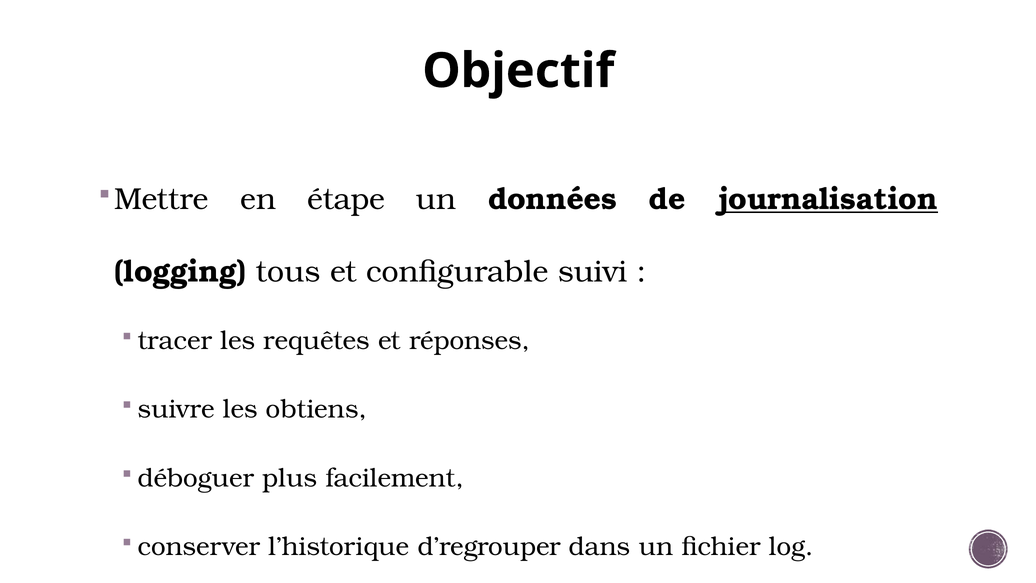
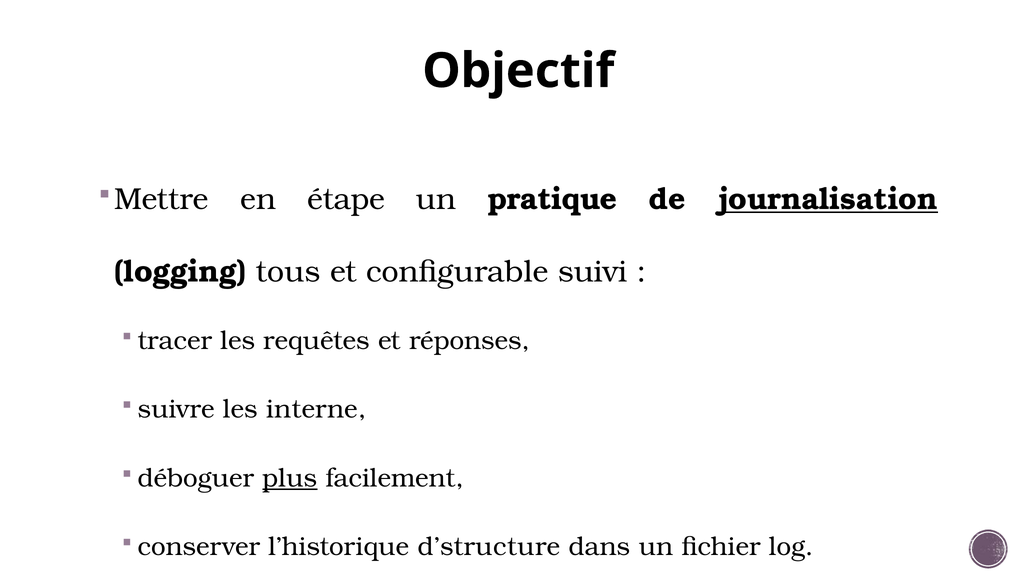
données: données -> pratique (553, 199)
obtiens: obtiens -> interne (316, 409)
plus underline: none -> present (290, 478)
d’regrouper: d’regrouper -> d’structure (489, 547)
